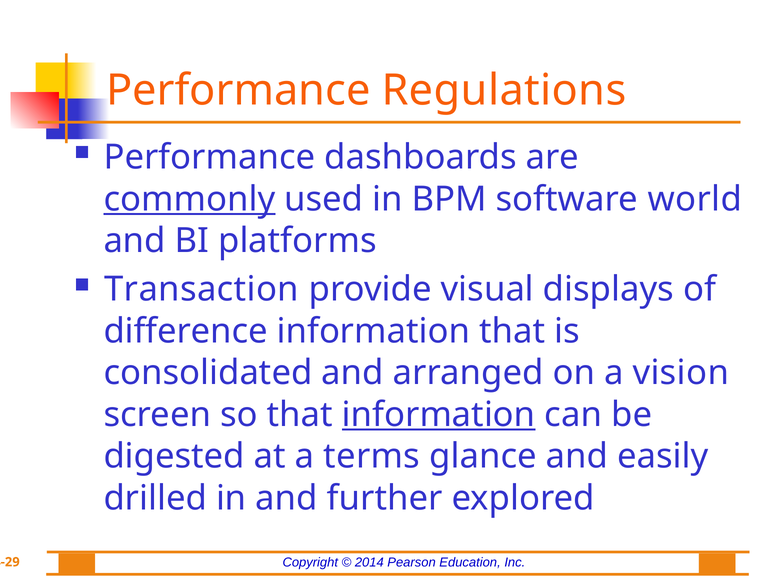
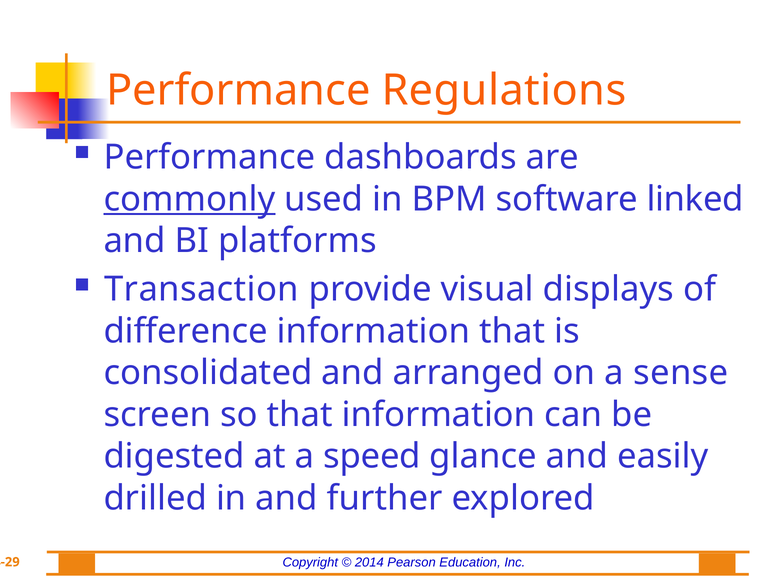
world: world -> linked (695, 199)
vision: vision -> sense (681, 373)
information underline: present -> none (439, 414)
terms: terms -> speed (372, 456)
